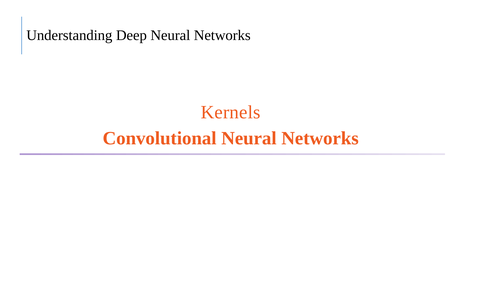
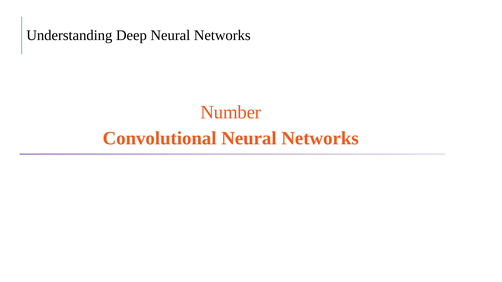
Kernels: Kernels -> Number (231, 112)
